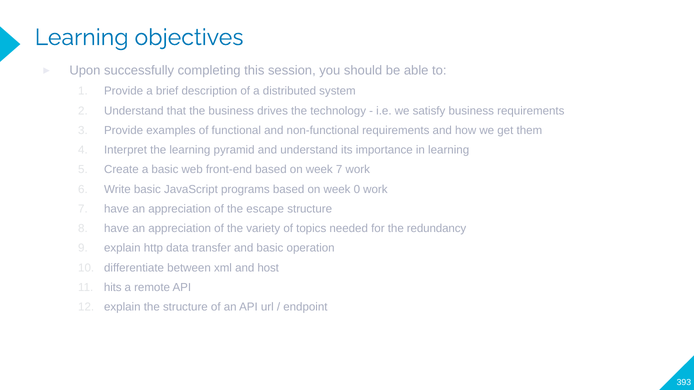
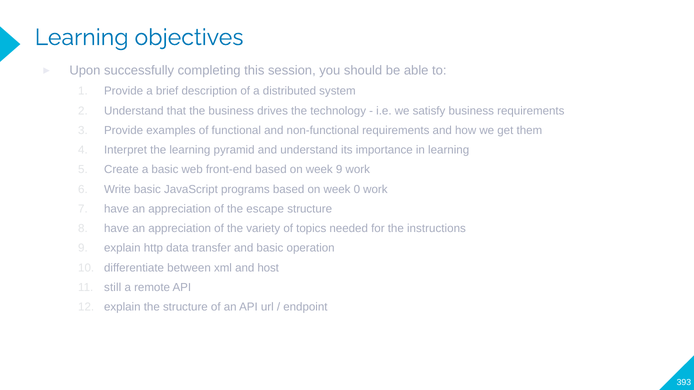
week 7: 7 -> 9 (339, 170)
redundancy: redundancy -> instructions (436, 229)
hits: hits -> still (113, 288)
